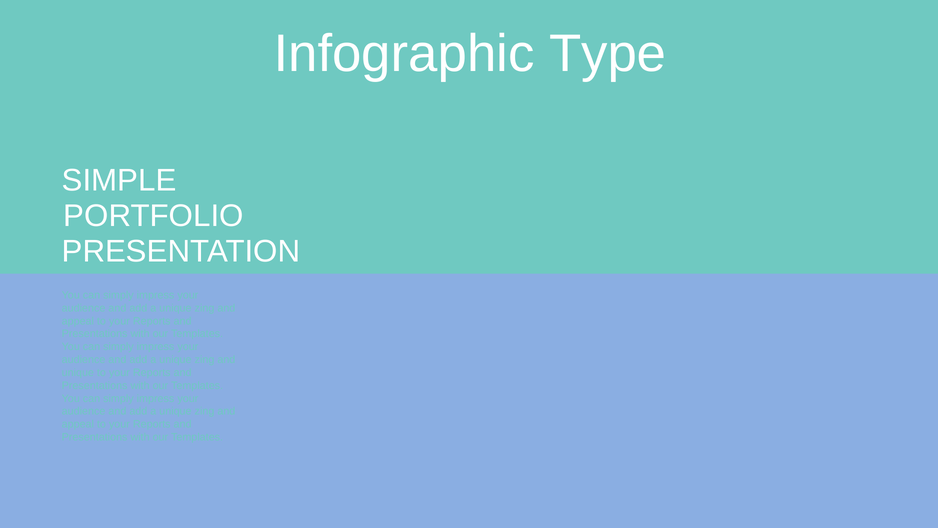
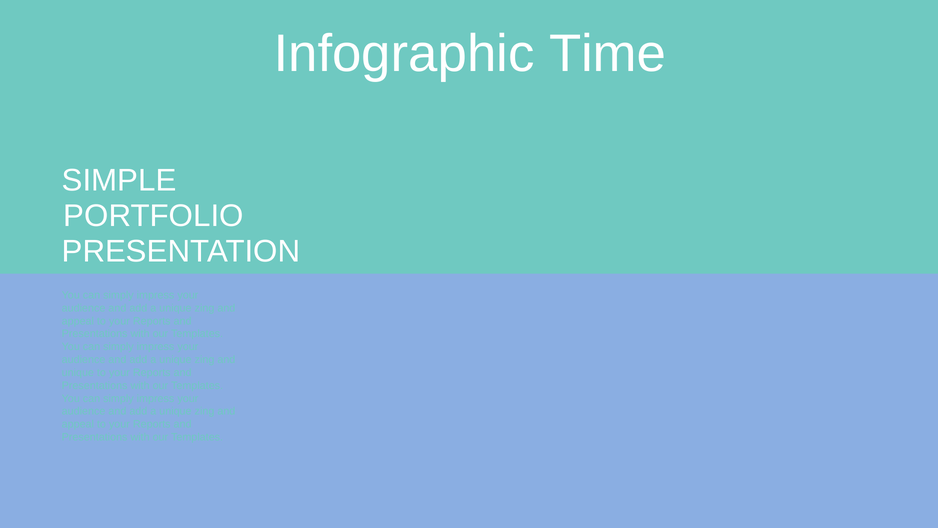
Type: Type -> Time (608, 54)
